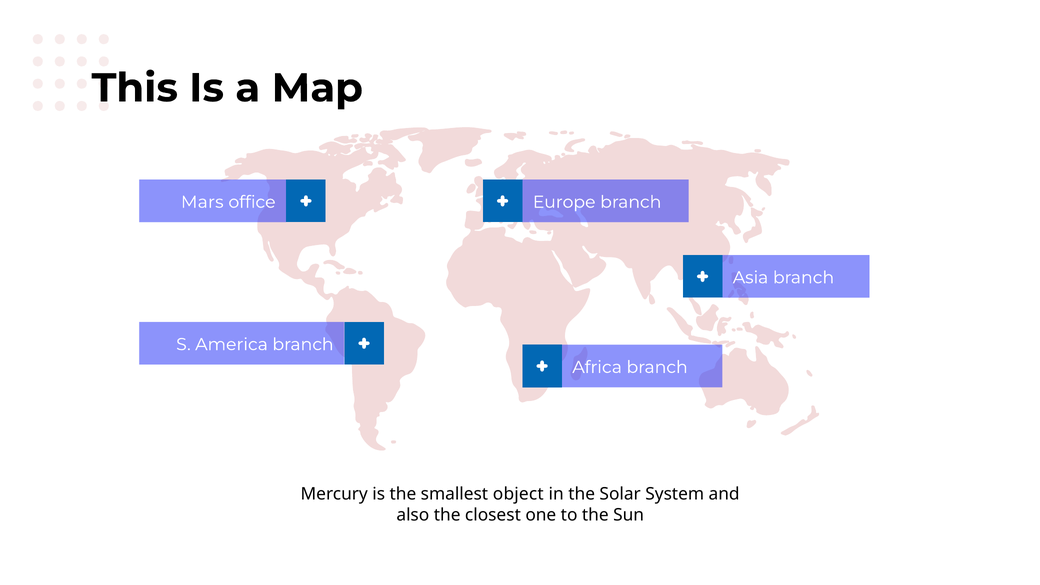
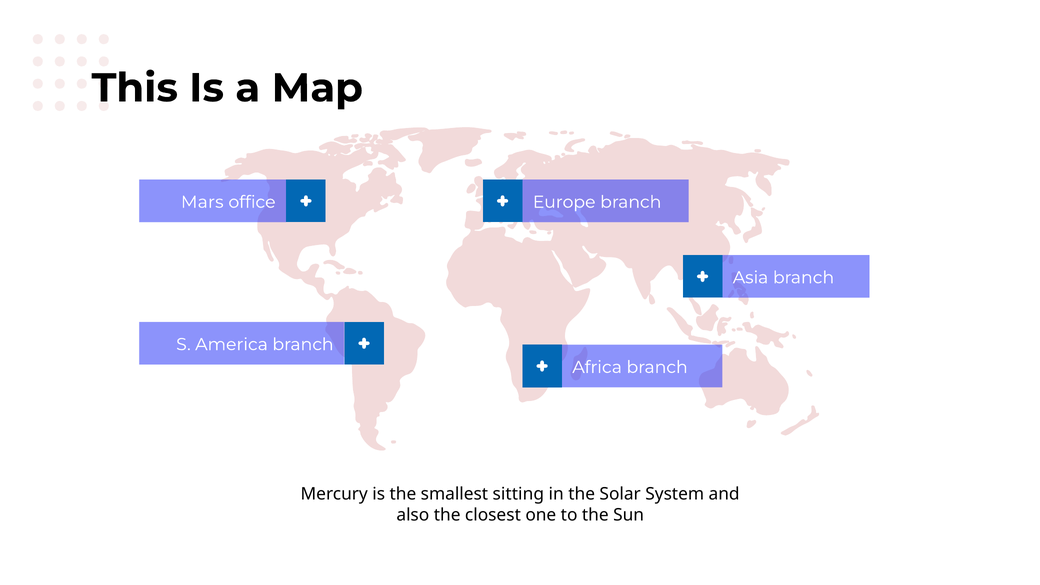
object: object -> sitting (518, 494)
